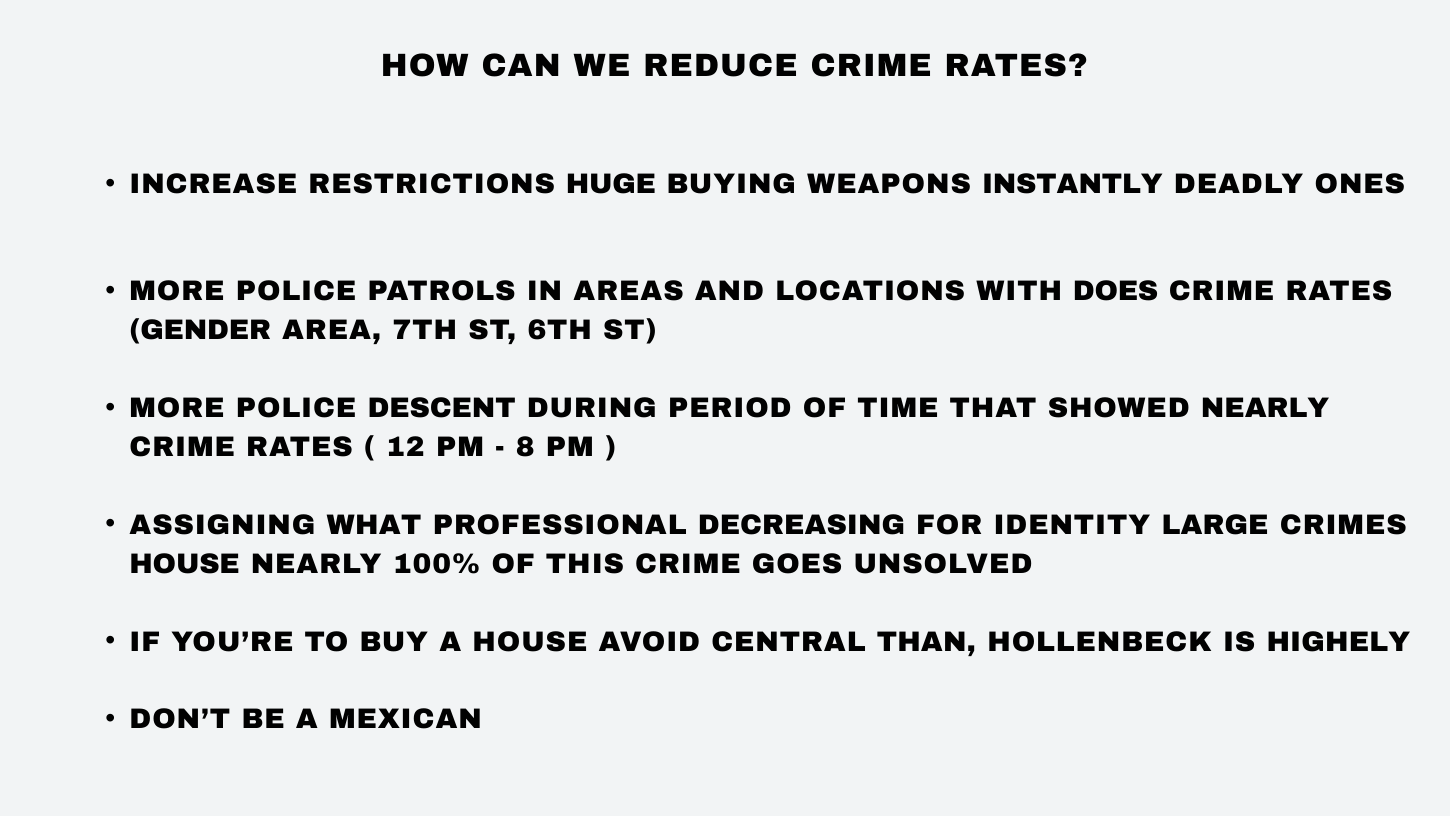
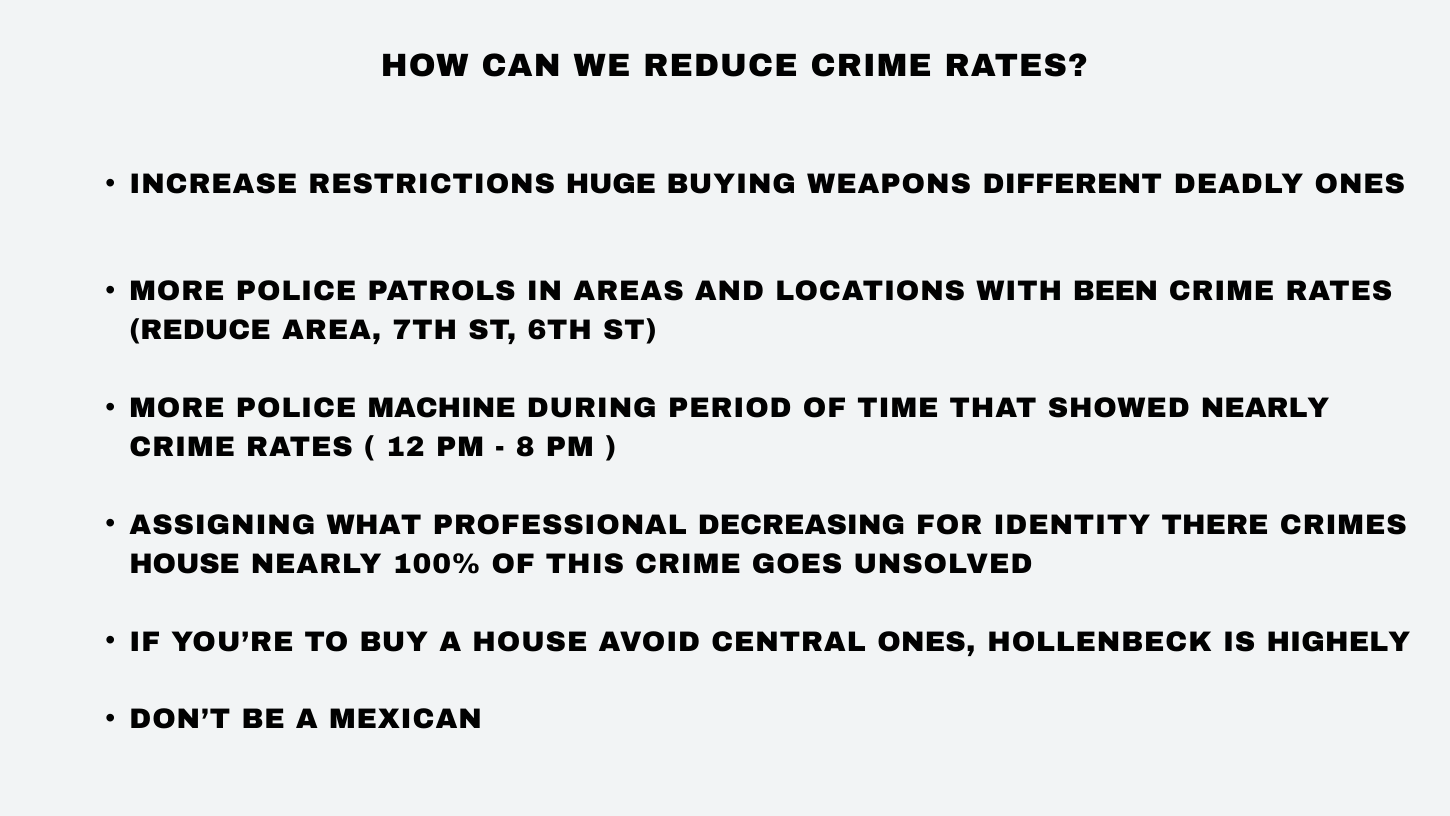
INSTANTLY: INSTANTLY -> DIFFERENT (1072, 185)
DOES: DOES -> BEEN (1116, 291)
GENDER: GENDER -> REDUCE (200, 330)
DESCENT: DESCENT -> MACHINE (442, 408)
LARGE: LARGE -> THERE (1215, 525)
CENTRAL THAN: THAN -> ONES (926, 641)
